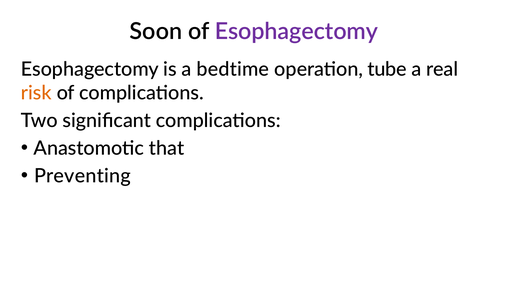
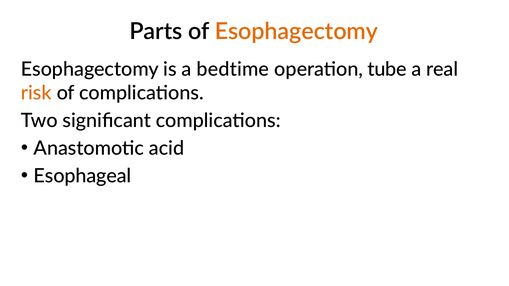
Soon: Soon -> Parts (156, 32)
Esophagectomy colour: purple -> orange (296, 32)
that: that -> acid (167, 149)
Preventing: Preventing -> Esophageal (83, 176)
